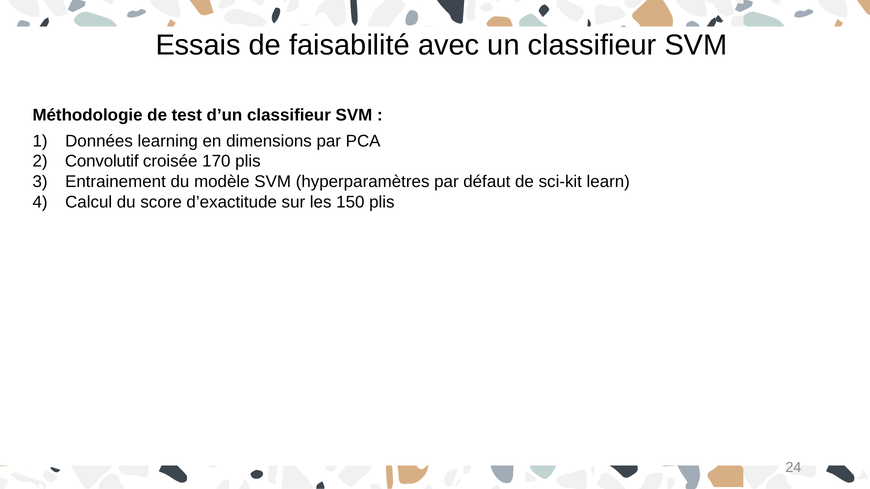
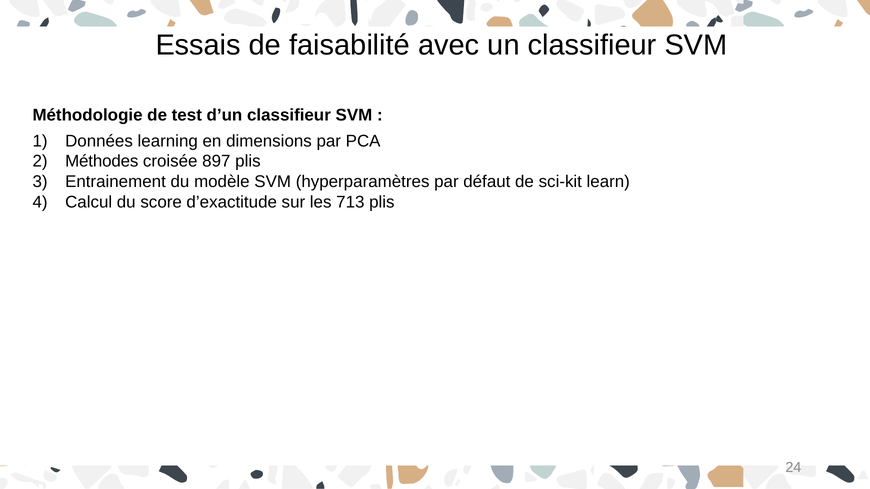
Convolutif: Convolutif -> Méthodes (102, 162)
170: 170 -> 897 (216, 162)
150: 150 -> 713 (350, 202)
